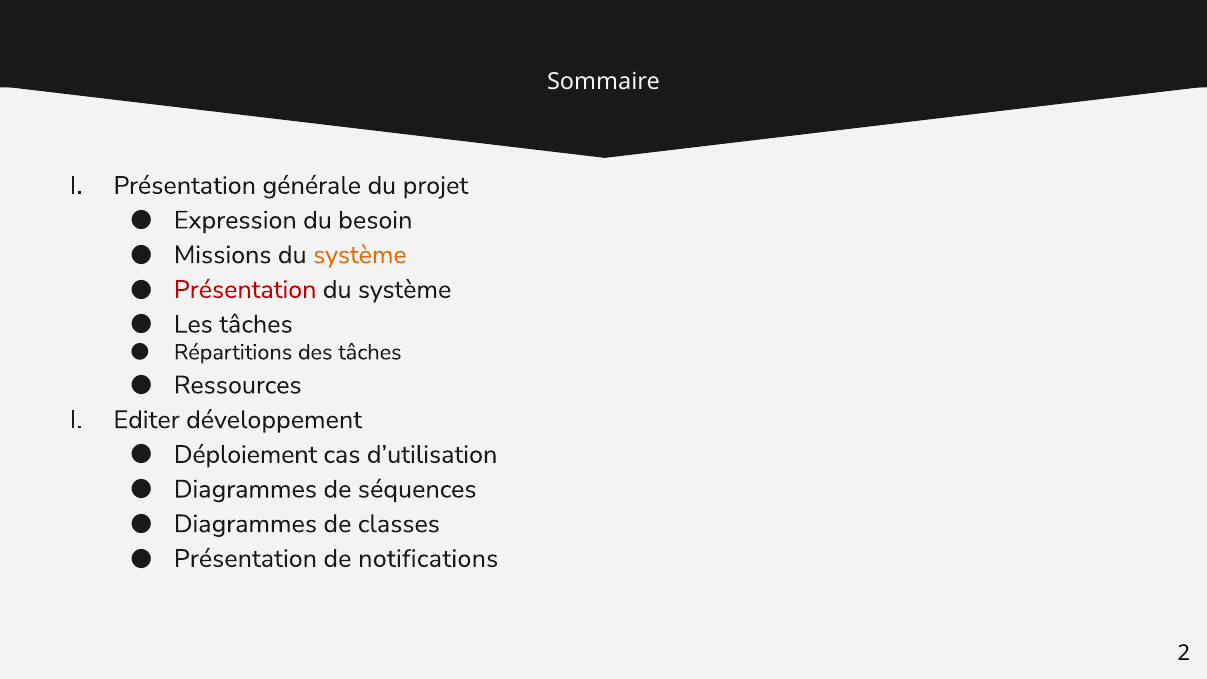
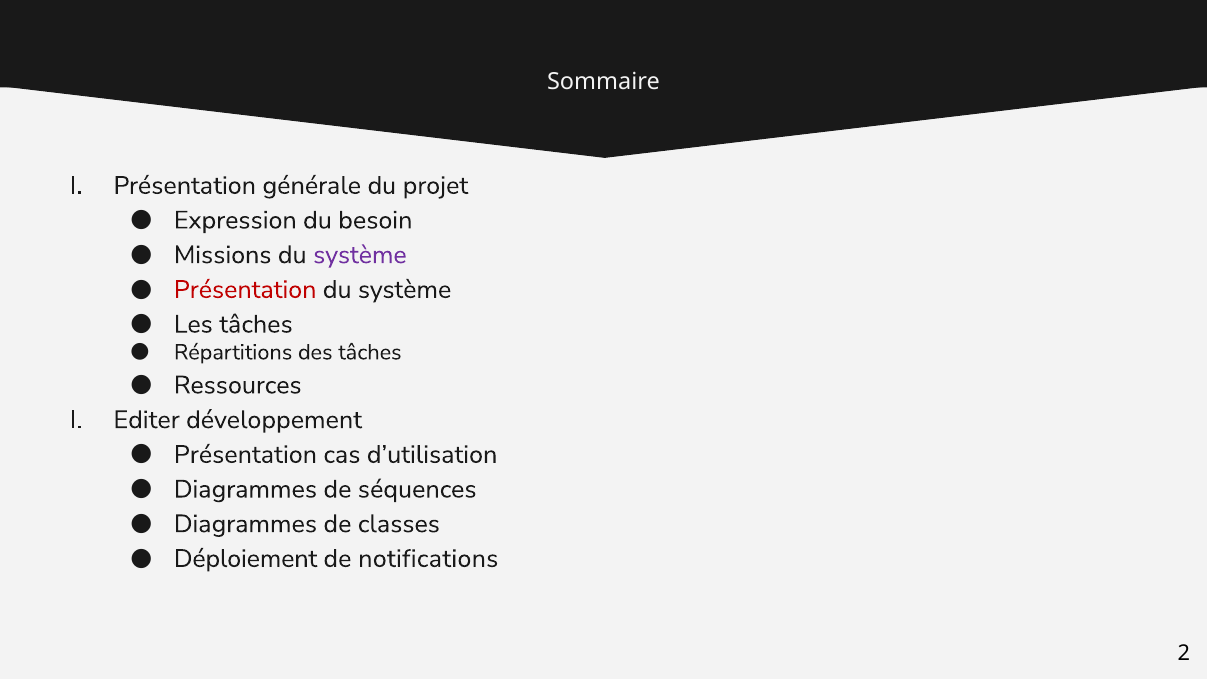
système colour: orange -> purple (360, 255)
Déploiement: Déploiement -> Présentation (245, 454)
Présentation: Présentation -> Déploiement (246, 559)
